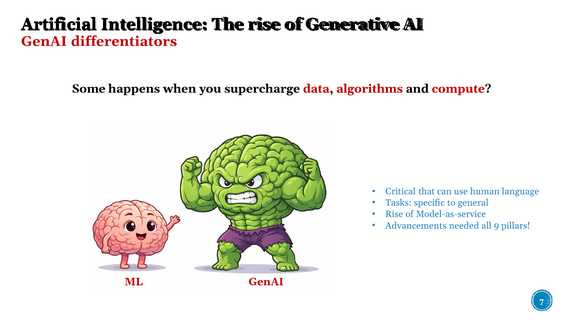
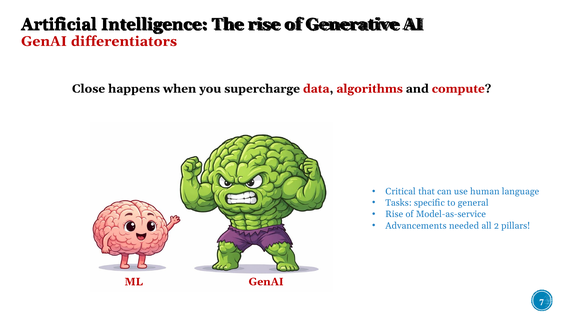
Some: Some -> Close (89, 89)
9: 9 -> 2 (496, 226)
